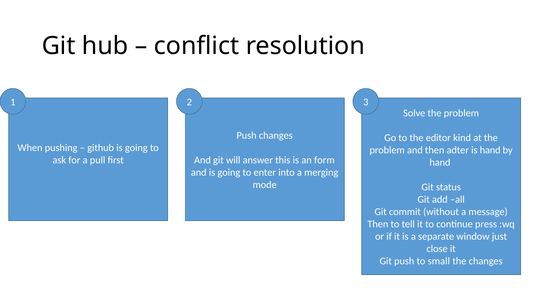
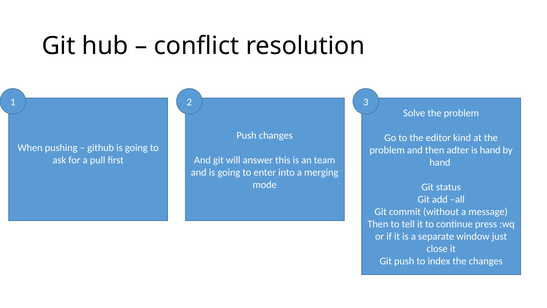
form: form -> team (324, 160)
small: small -> index (439, 261)
